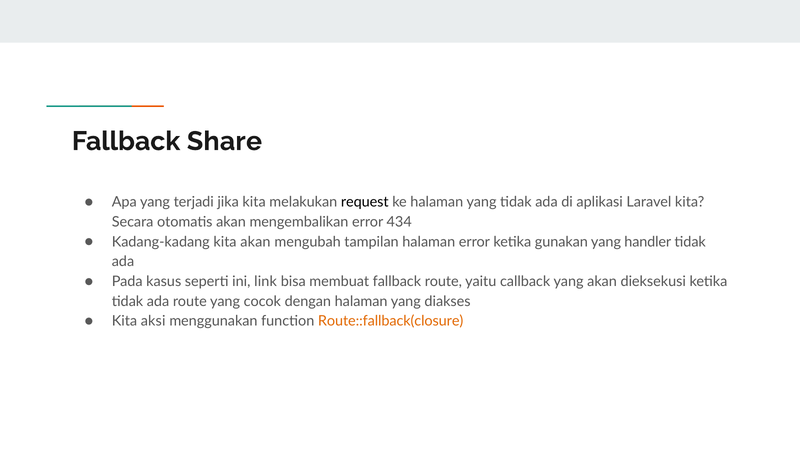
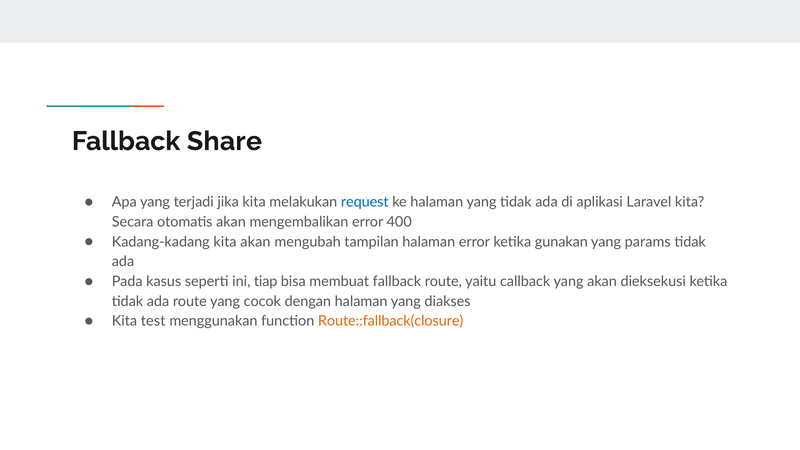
request colour: black -> blue (365, 202)
434: 434 -> 400 (399, 222)
handler: handler -> params (648, 242)
link: link -> tiap (266, 281)
aksi: aksi -> test (153, 321)
